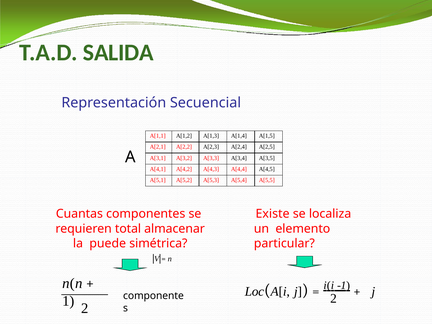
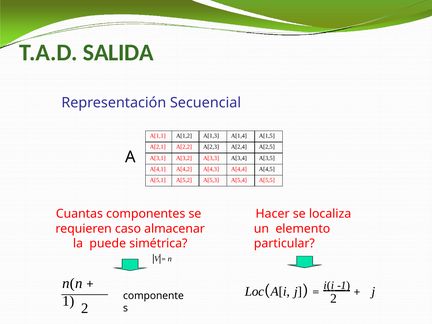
Existe: Existe -> Hacer (273, 214)
total: total -> caso (128, 229)
